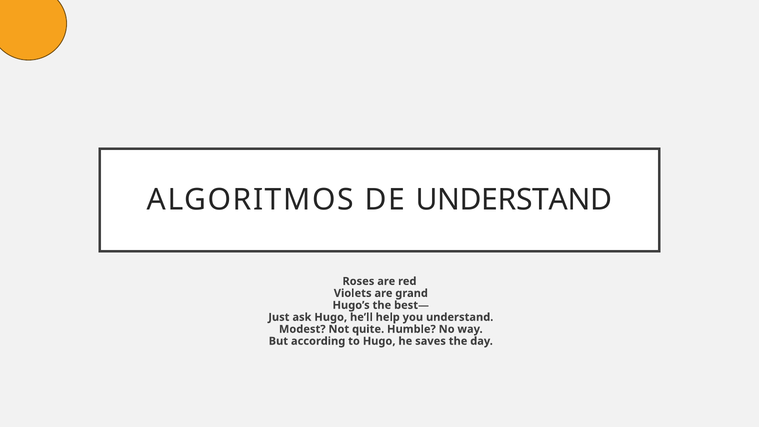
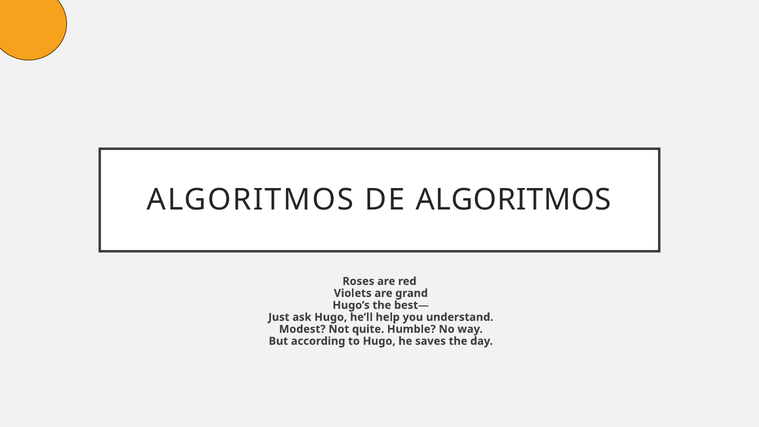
DE UNDERSTAND: UNDERSTAND -> ALGORITMOS (514, 200)
